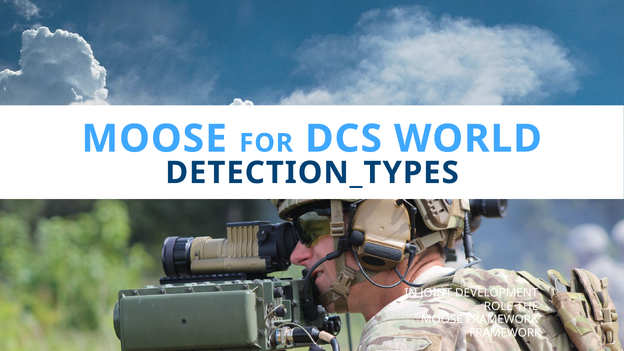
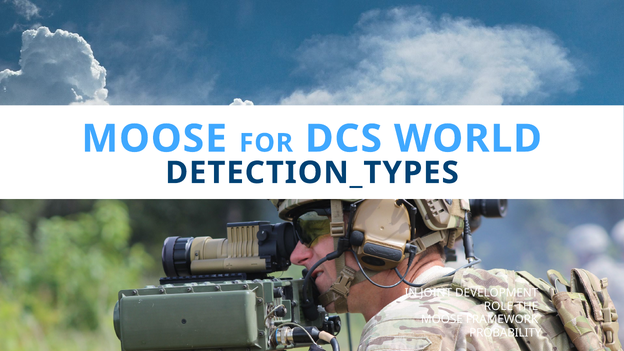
FRAMEWORK: FRAMEWORK -> PROBABILITY (505, 333)
